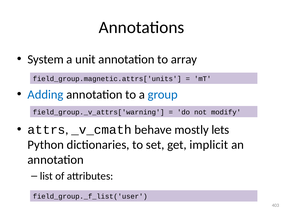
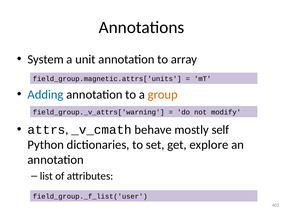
group colour: blue -> orange (163, 95)
lets: lets -> self (220, 130)
implicit: implicit -> explore (209, 145)
